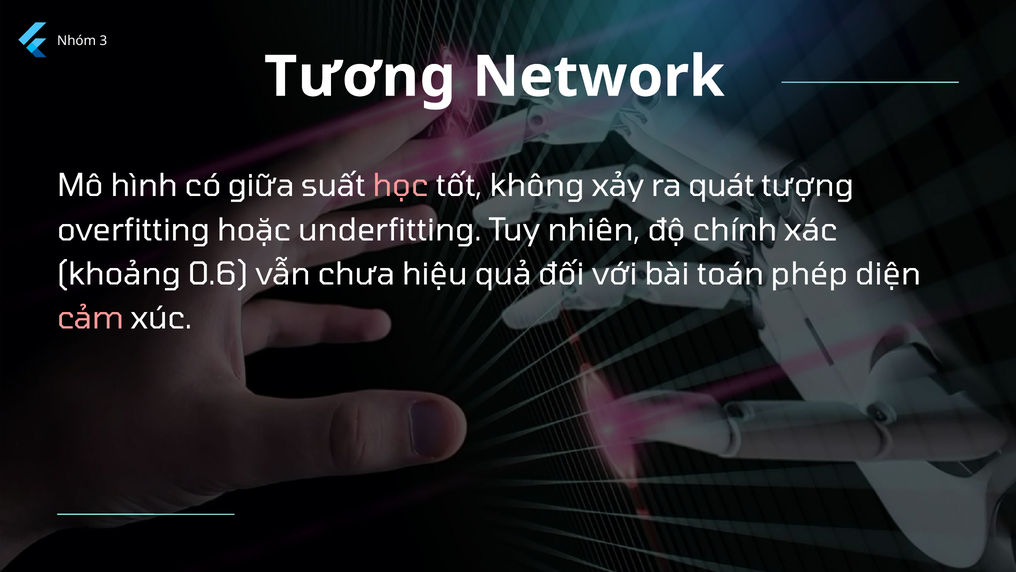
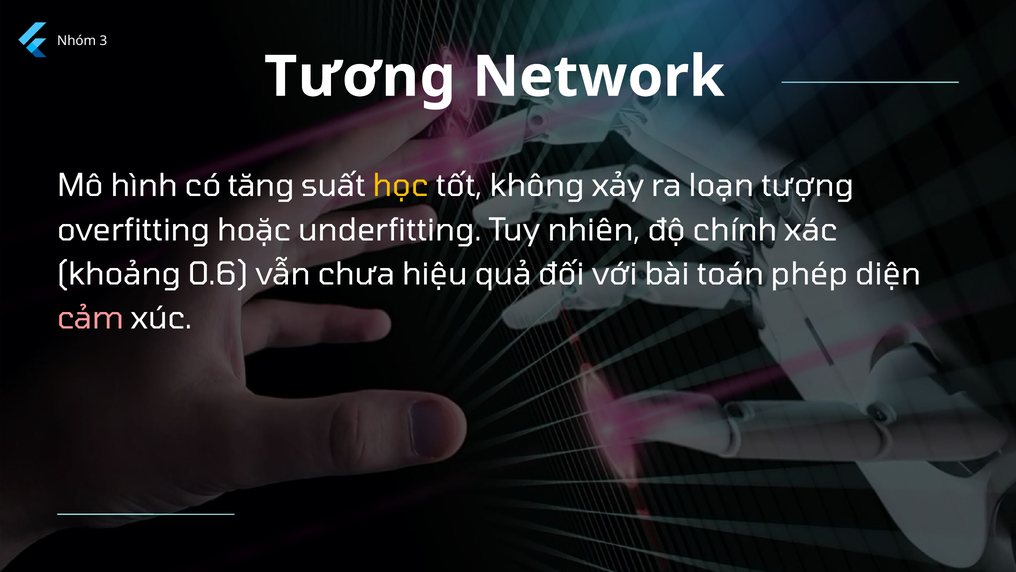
giữa: giữa -> tăng (261, 186)
học colour: pink -> yellow (401, 186)
quát: quát -> loạn (721, 186)
